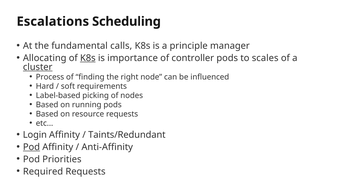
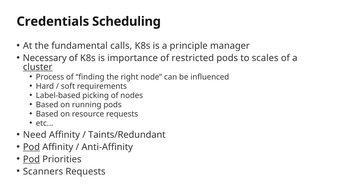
Escalations: Escalations -> Credentials (53, 21)
Allocating: Allocating -> Necessary (45, 58)
K8s underline: present -> none (88, 58)
controller: controller -> restricted (193, 58)
Login: Login -> Need (35, 135)
Pod underline: none -> present (31, 159)
Required: Required -> Scanners (43, 171)
